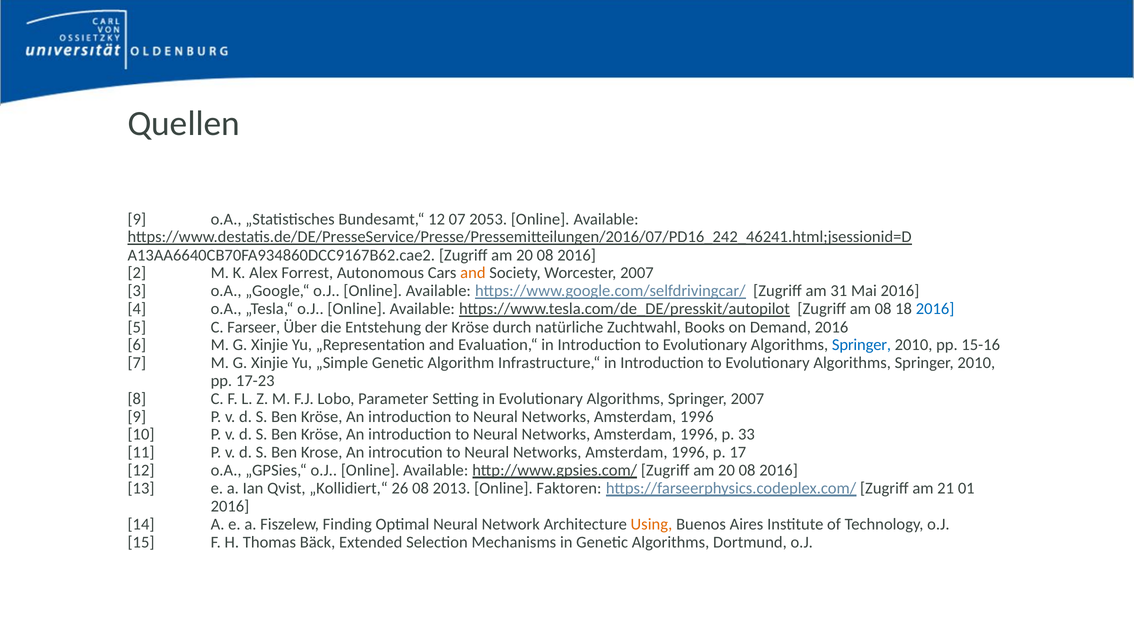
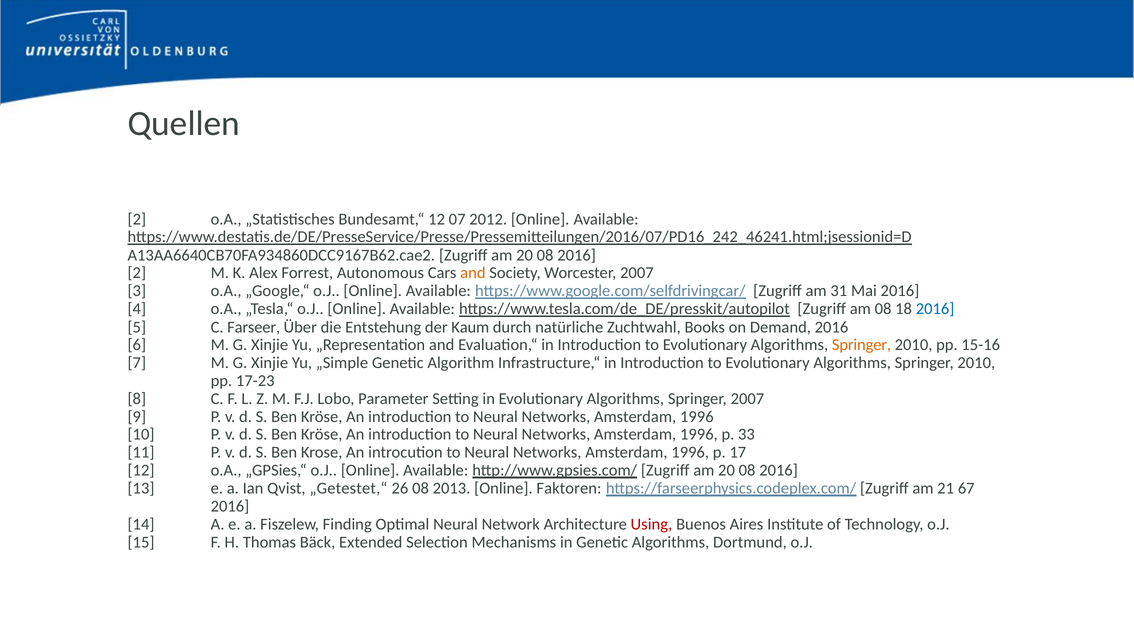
9: 9 -> 2 (137, 219)
2053: 2053 -> 2012 (488, 219)
der Kröse: Kröse -> Kaum (470, 327)
Springer colour: blue -> orange (861, 345)
„Kollidiert,“: „Kollidiert,“ -> „Getestet,“ (348, 488)
01: 01 -> 67 (966, 488)
Using colour: orange -> red (651, 524)
